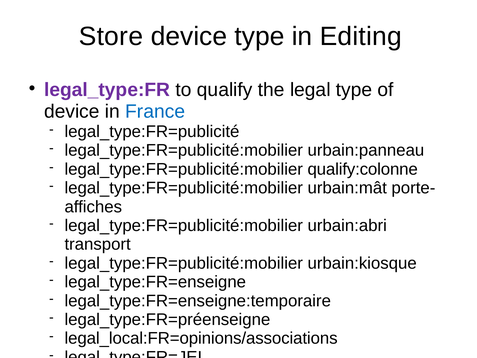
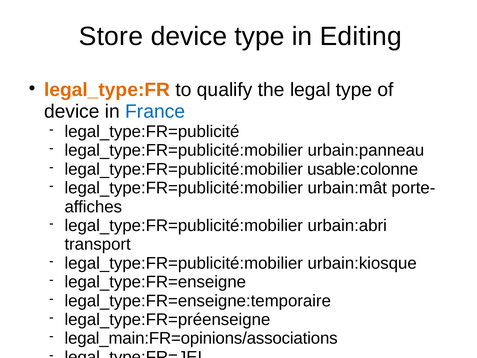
legal_type:FR colour: purple -> orange (107, 90)
qualify:colonne: qualify:colonne -> usable:colonne (363, 169)
legal_local:FR=opinions/associations: legal_local:FR=opinions/associations -> legal_main:FR=opinions/associations (201, 338)
